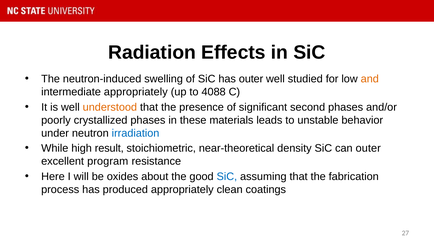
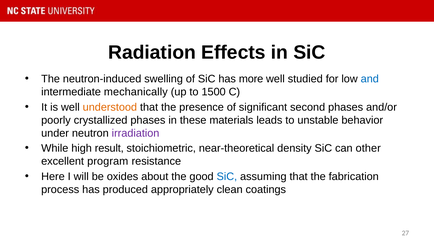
has outer: outer -> more (251, 79)
and colour: orange -> blue (370, 79)
intermediate appropriately: appropriately -> mechanically (136, 92)
4088: 4088 -> 1500 (214, 92)
irradiation colour: blue -> purple (136, 133)
can outer: outer -> other (368, 148)
